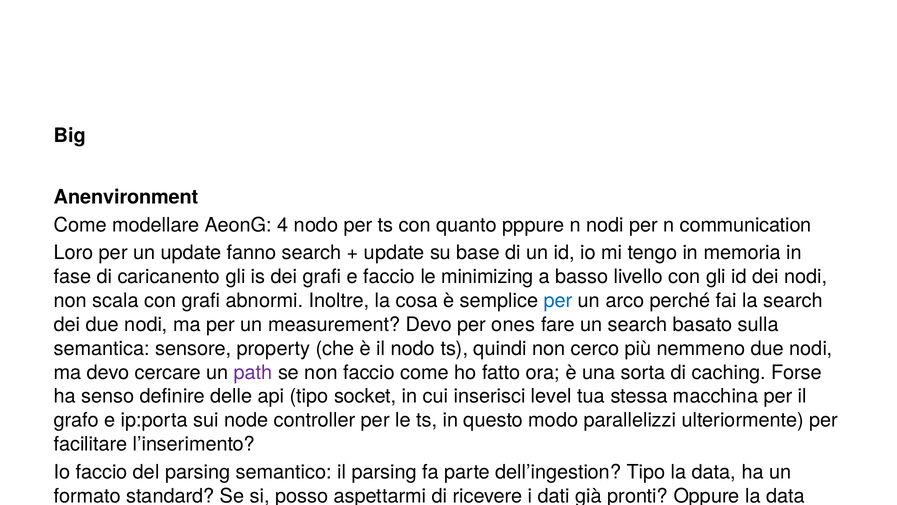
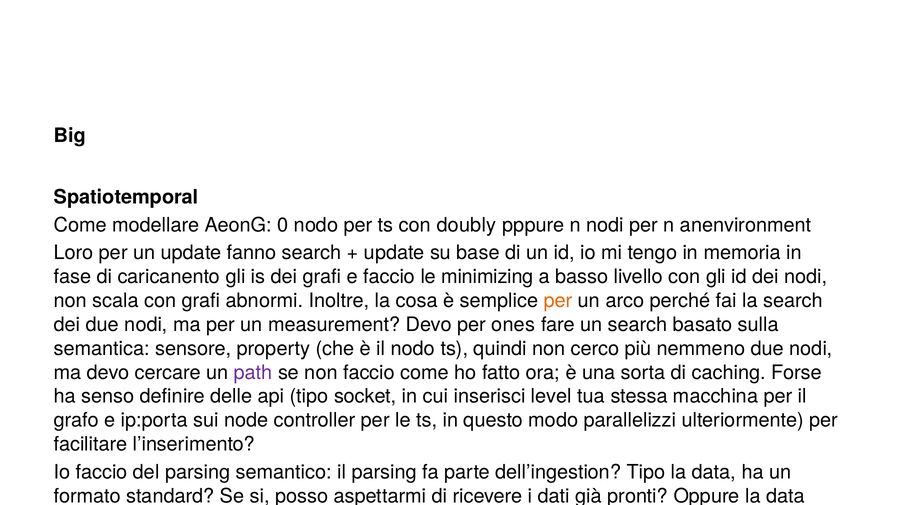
Anenvironment: Anenvironment -> Spatiotemporal (126, 197)
4: 4 -> 0 (283, 225)
quanto: quanto -> doubly (467, 225)
communication: communication -> anenvironment (746, 225)
per colour: blue -> orange (558, 300)
